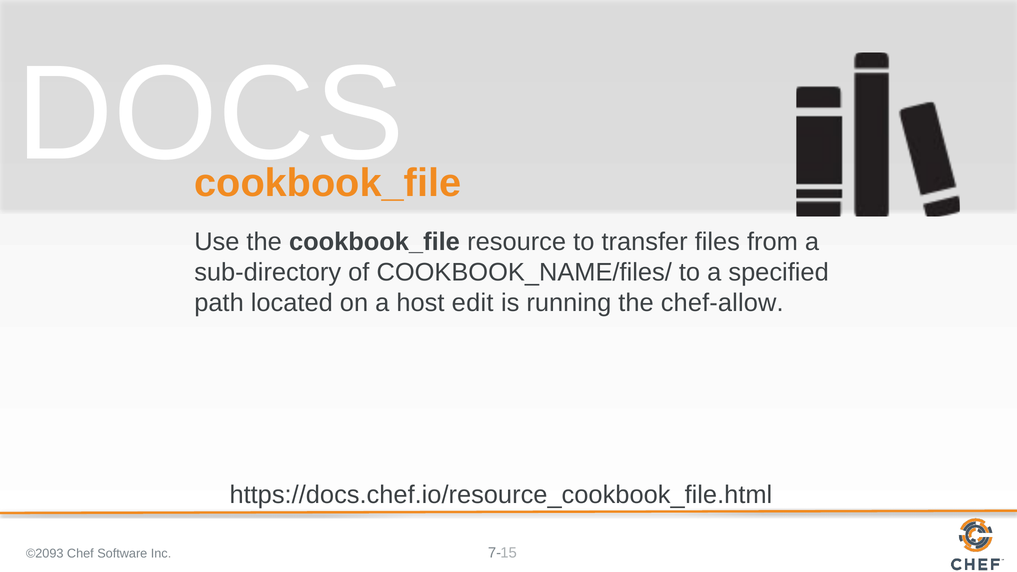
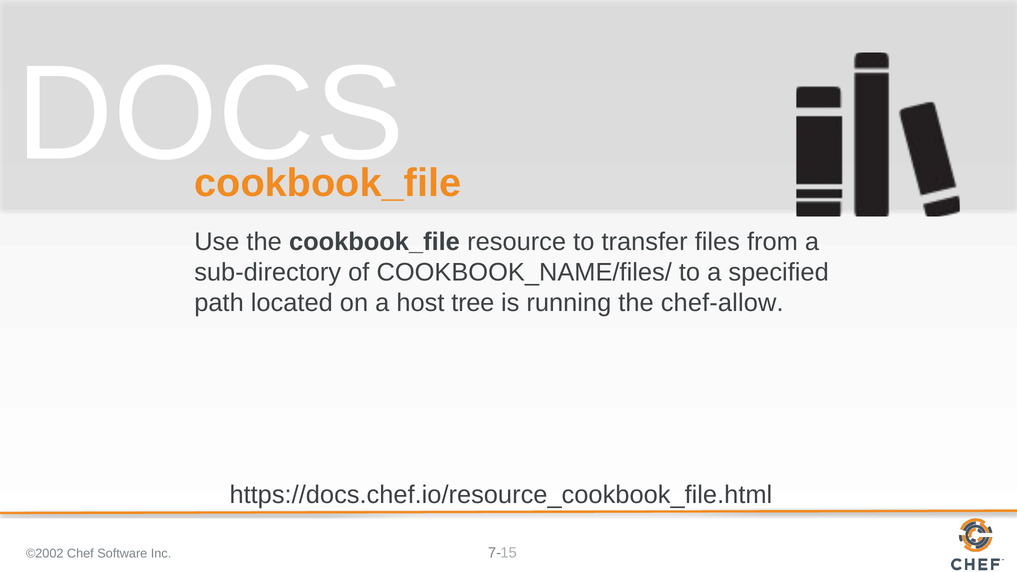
edit: edit -> tree (473, 303)
©2093: ©2093 -> ©2002 (45, 553)
